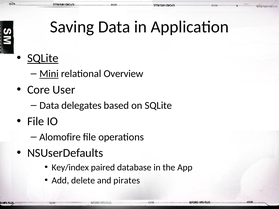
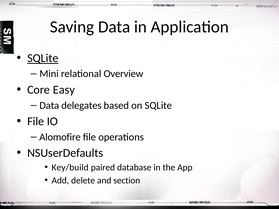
Mini underline: present -> none (49, 74)
User: User -> Easy (64, 90)
Key/index: Key/index -> Key/build (70, 168)
pirates: pirates -> section (127, 181)
